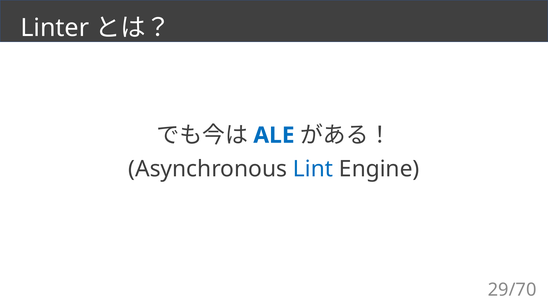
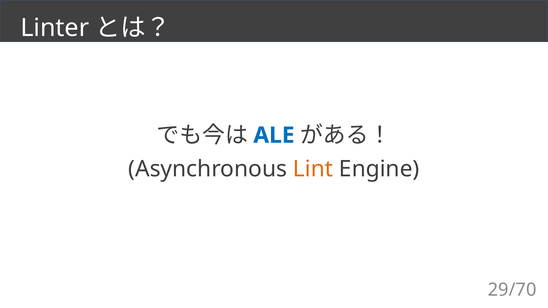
Lint colour: blue -> orange (313, 169)
